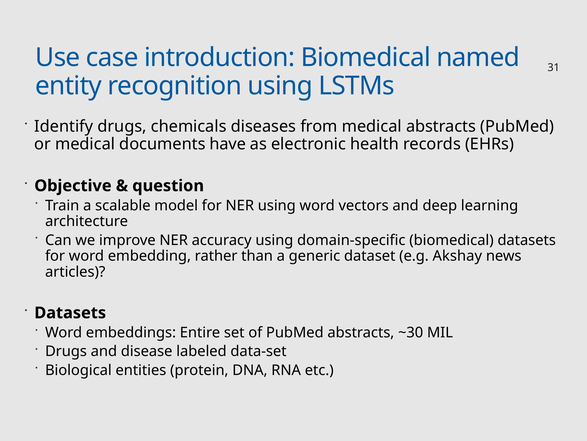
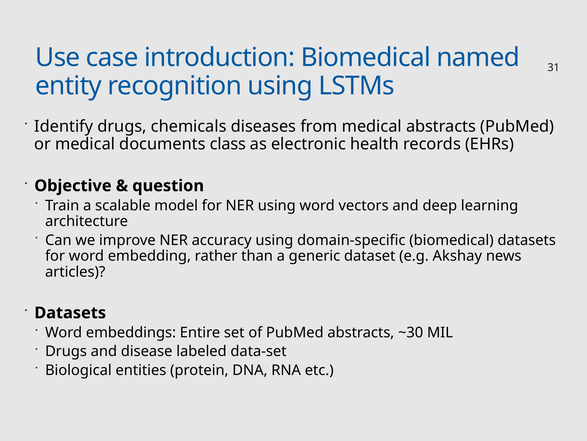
have: have -> class (228, 144)
